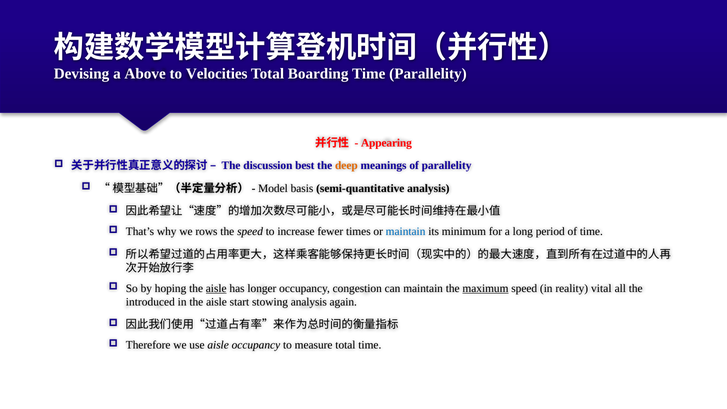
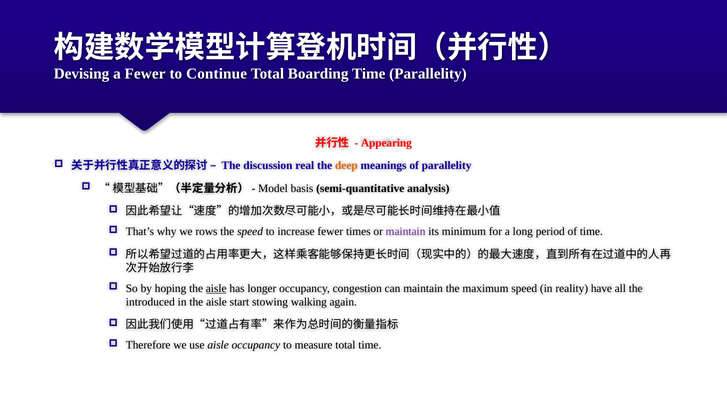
a Above: Above -> Fewer (145, 74)
Velocities: Velocities -> Continue (217, 74)
best: best -> real (305, 166)
maintain colour: blue -> purple (406, 232)
maximum underline: present -> none (485, 288)
vital: vital -> have (601, 288)
stowing analysis: analysis -> walking (309, 302)
